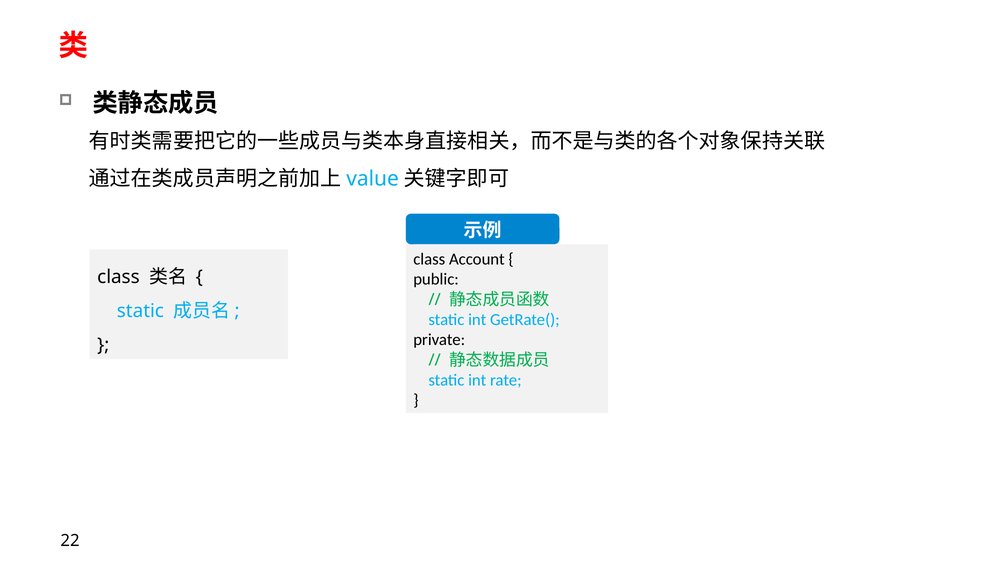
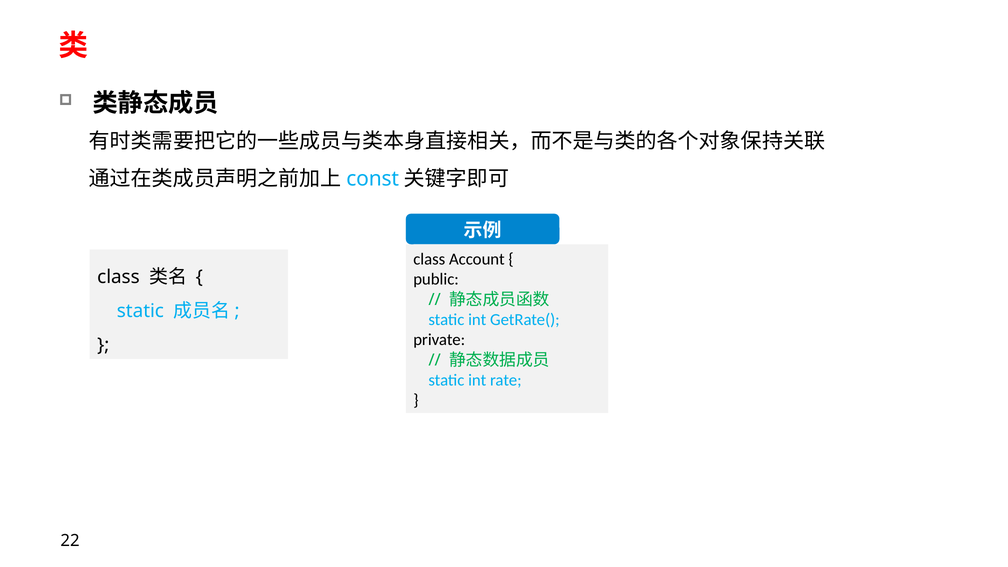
value: value -> const (373, 179)
